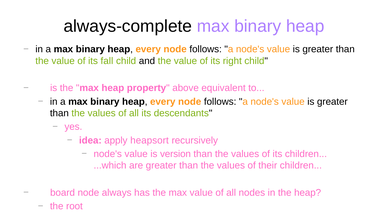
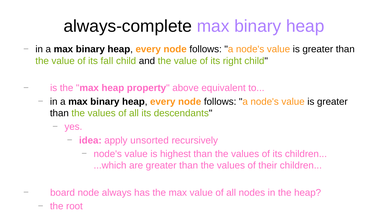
heapsort: heapsort -> unsorted (150, 140)
version: version -> highest (175, 154)
